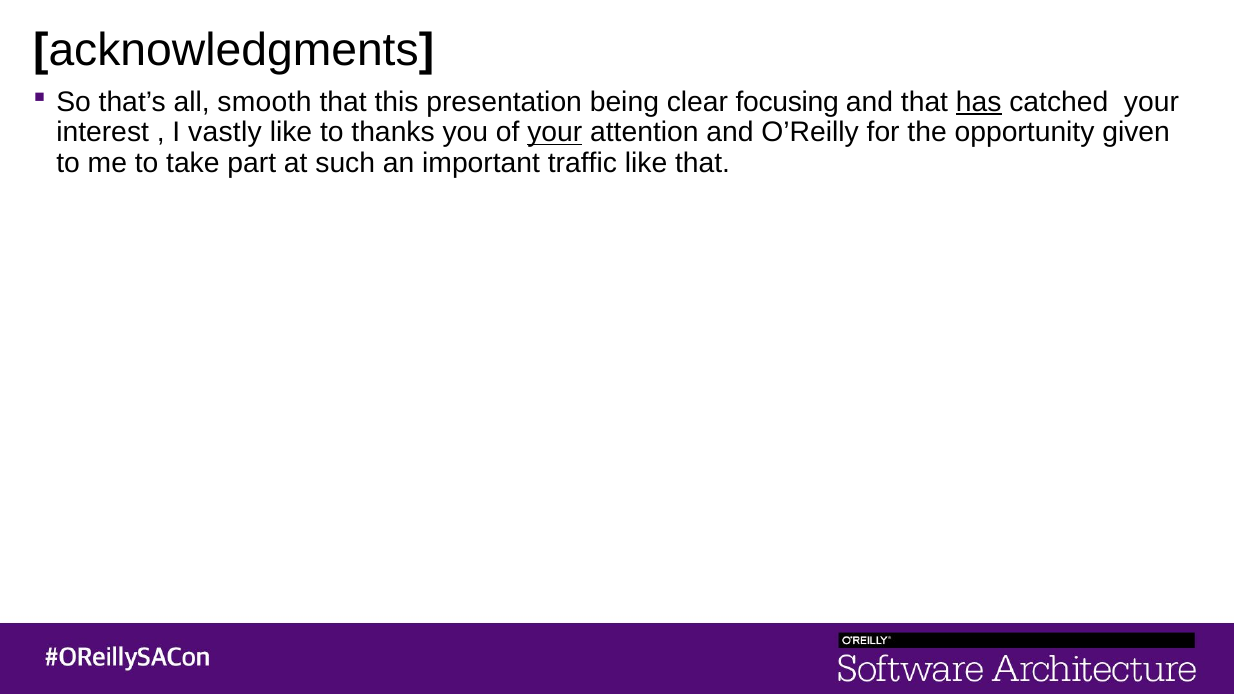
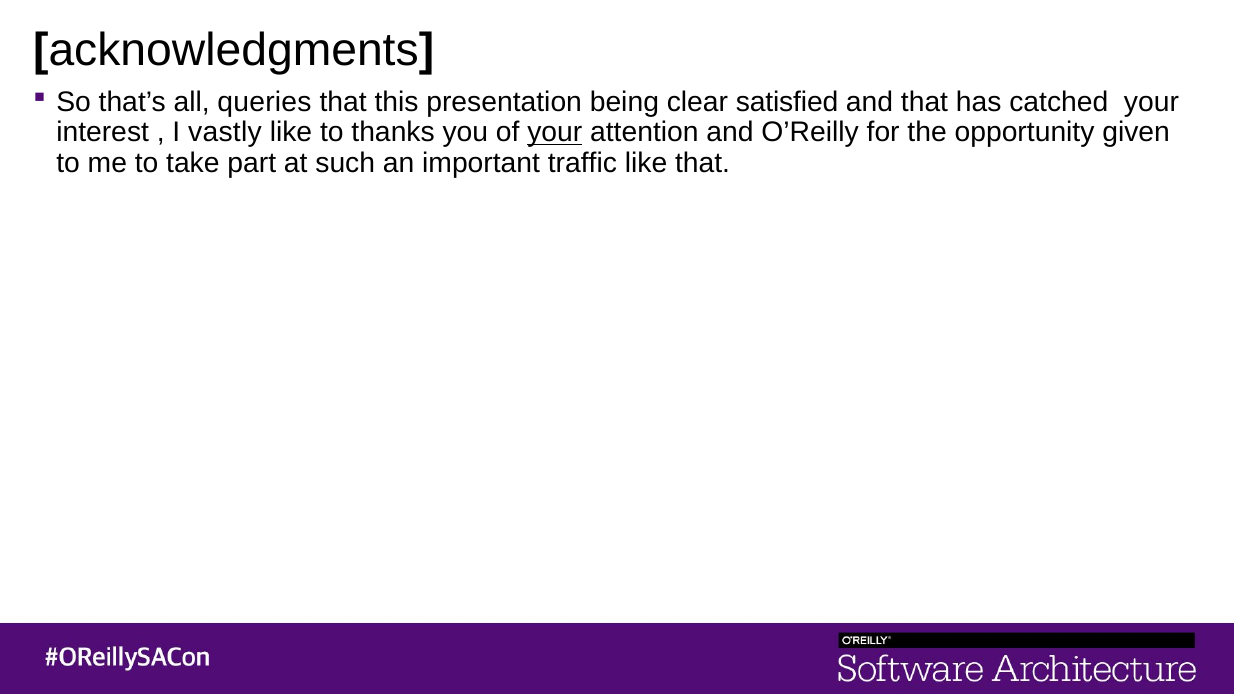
smooth: smooth -> queries (265, 102)
focusing: focusing -> satisfied (787, 102)
has underline: present -> none (979, 102)
